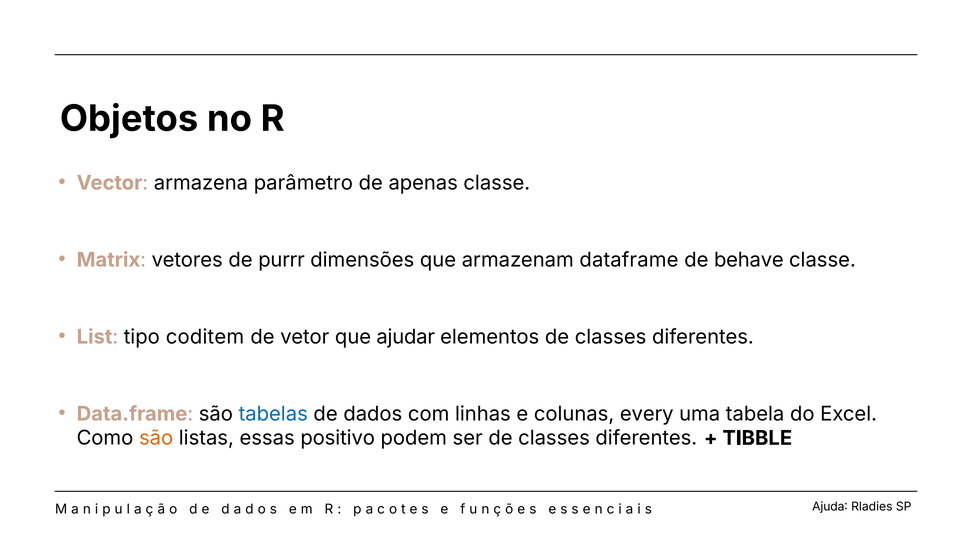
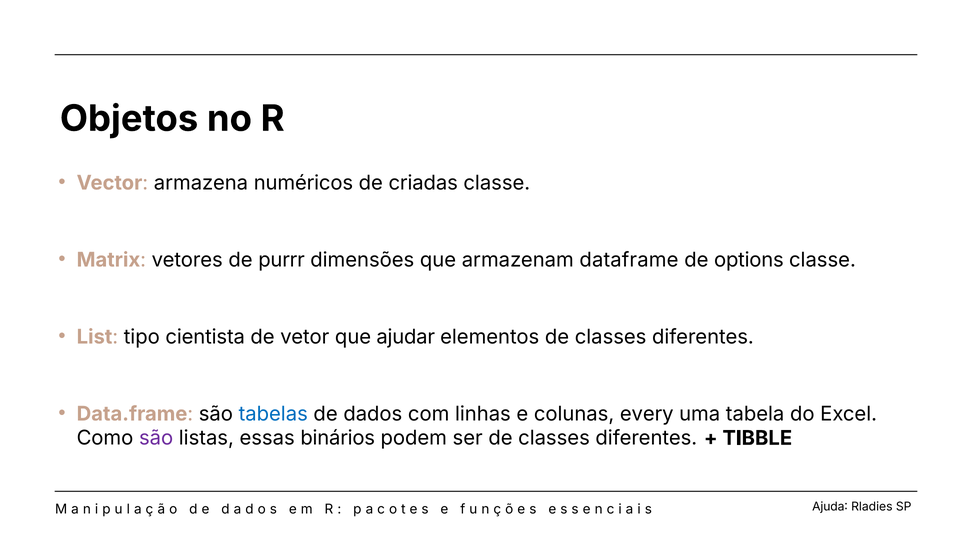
parâmetro: parâmetro -> numéricos (303, 183)
apenas: apenas -> criadas (423, 183)
behave: behave -> options (749, 260)
coditem: coditem -> cientista (205, 337)
são colour: orange -> purple (156, 438)
positivo: positivo -> binários (338, 438)
